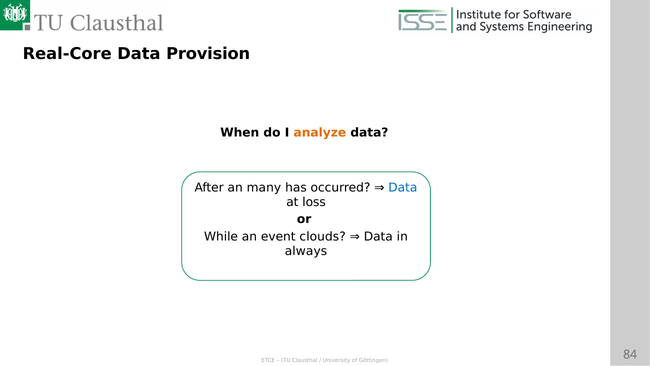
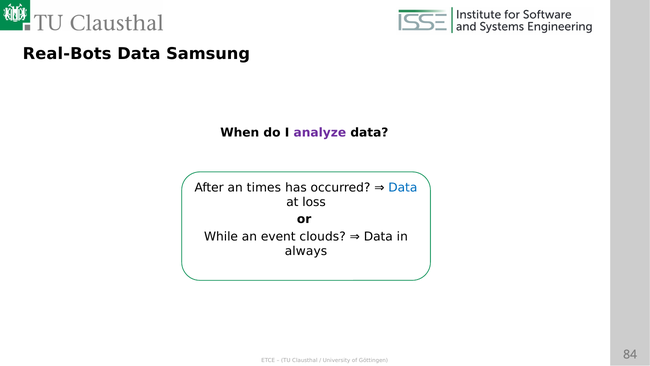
Real-Core: Real-Core -> Real-Bots (67, 54)
Provision: Provision -> Samsung (208, 54)
analyze colour: orange -> purple (320, 132)
many: many -> times (264, 188)
